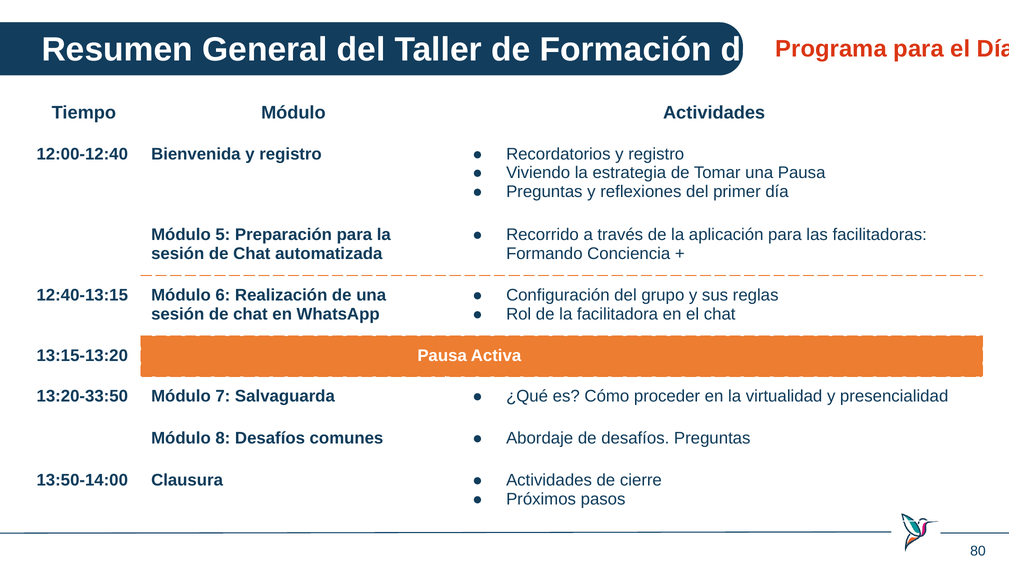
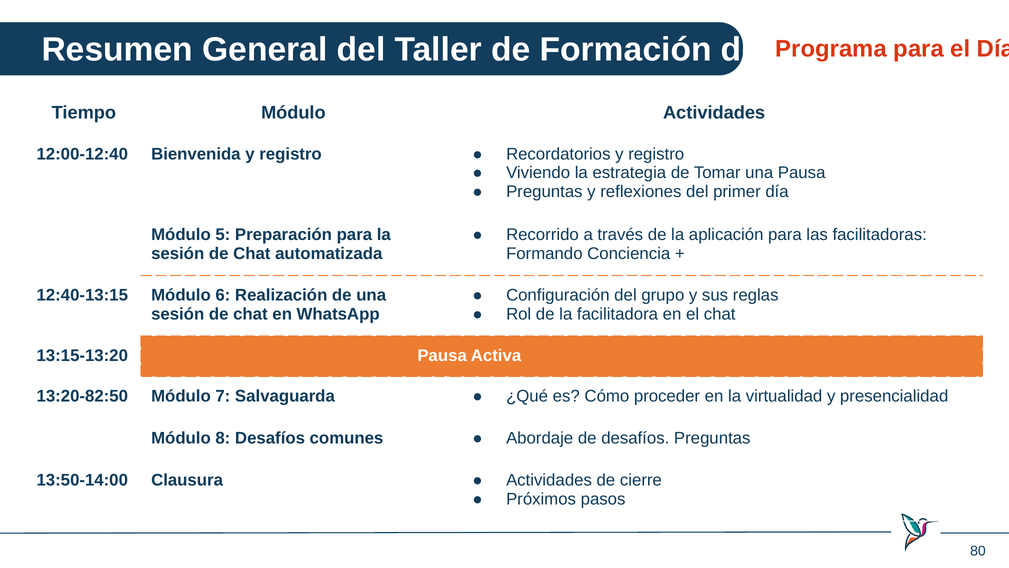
13:20-33:50: 13:20-33:50 -> 13:20-82:50 (82, 396)
